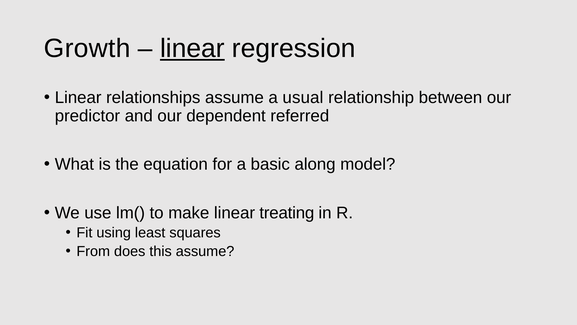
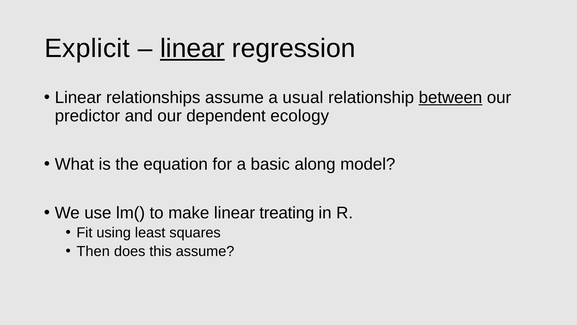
Growth: Growth -> Explicit (87, 48)
between underline: none -> present (450, 98)
referred: referred -> ecology (300, 116)
From: From -> Then (93, 251)
